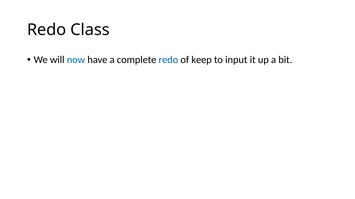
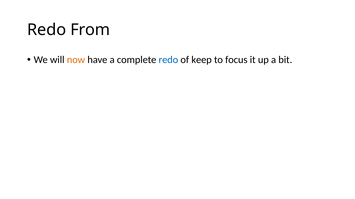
Class: Class -> From (90, 30)
now colour: blue -> orange (76, 60)
input: input -> focus (236, 60)
